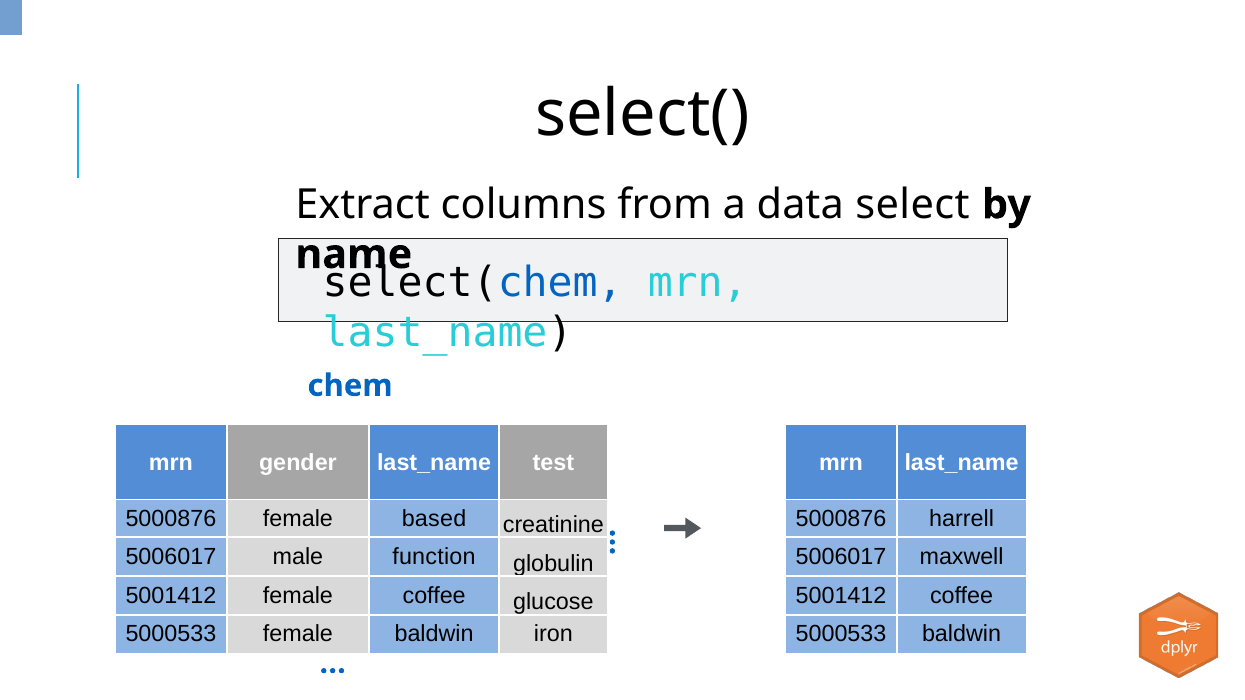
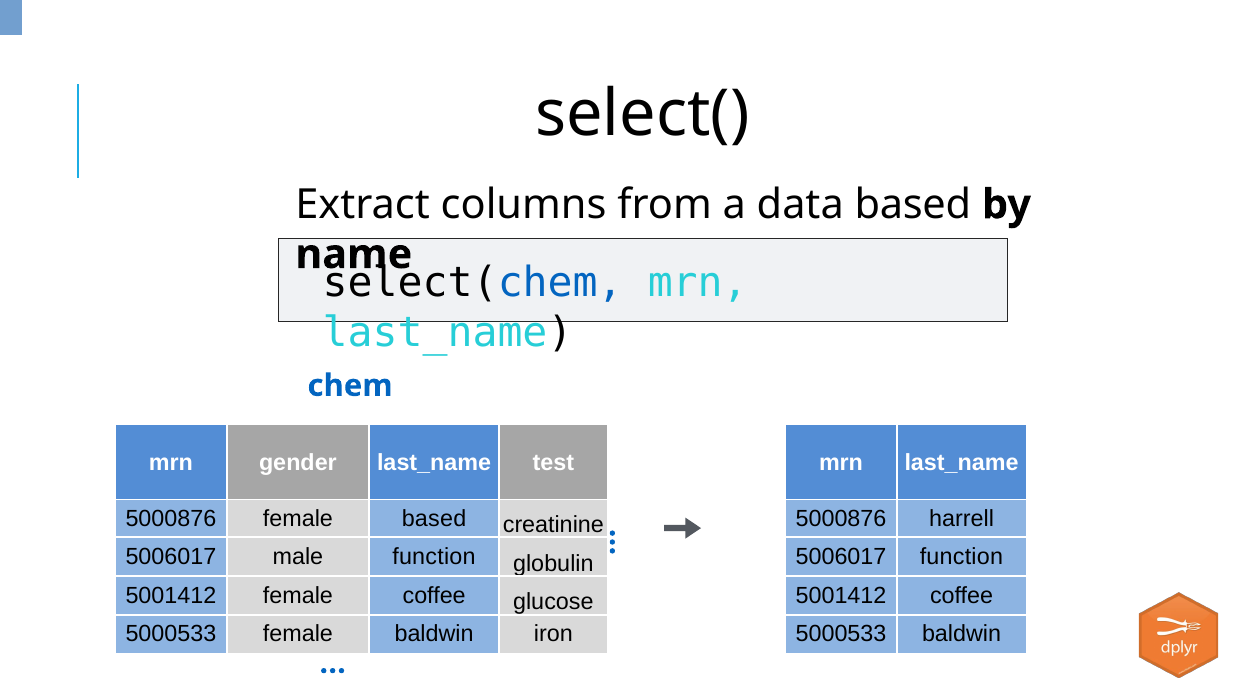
data select: select -> based (913, 205)
5006017 maxwell: maxwell -> function (961, 557)
